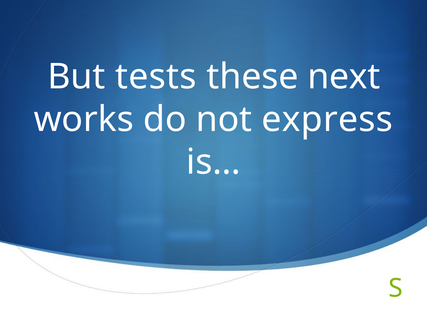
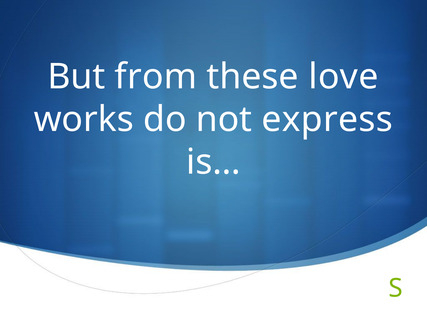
tests: tests -> from (156, 77)
next: next -> love (344, 77)
